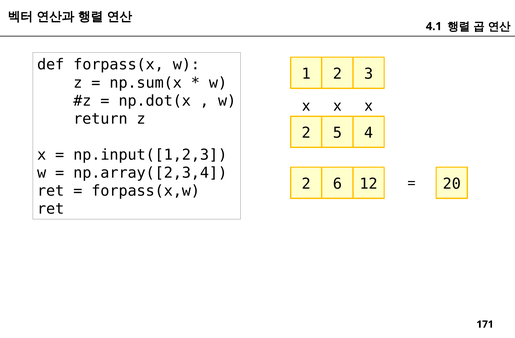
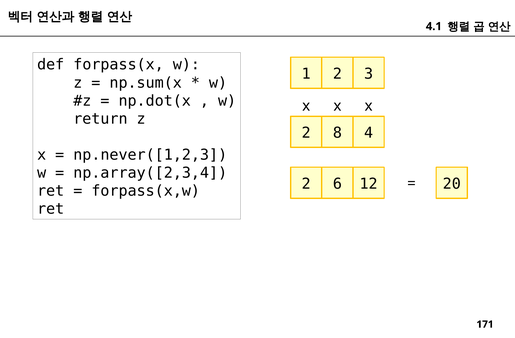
5: 5 -> 8 (337, 133)
np.input([1,2,3: np.input([1,2,3 -> np.never([1,2,3 (150, 155)
